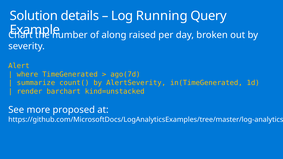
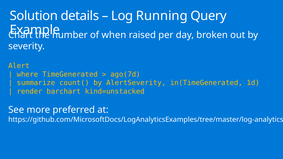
along: along -> when (114, 35)
proposed: proposed -> preferred (74, 110)
